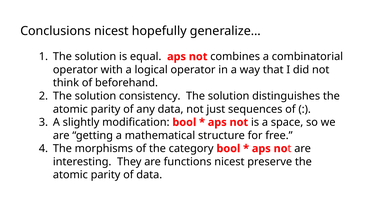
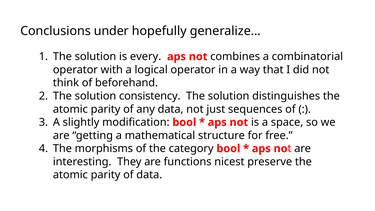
Conclusions nicest: nicest -> under (111, 31)
equal: equal -> every (146, 57)
